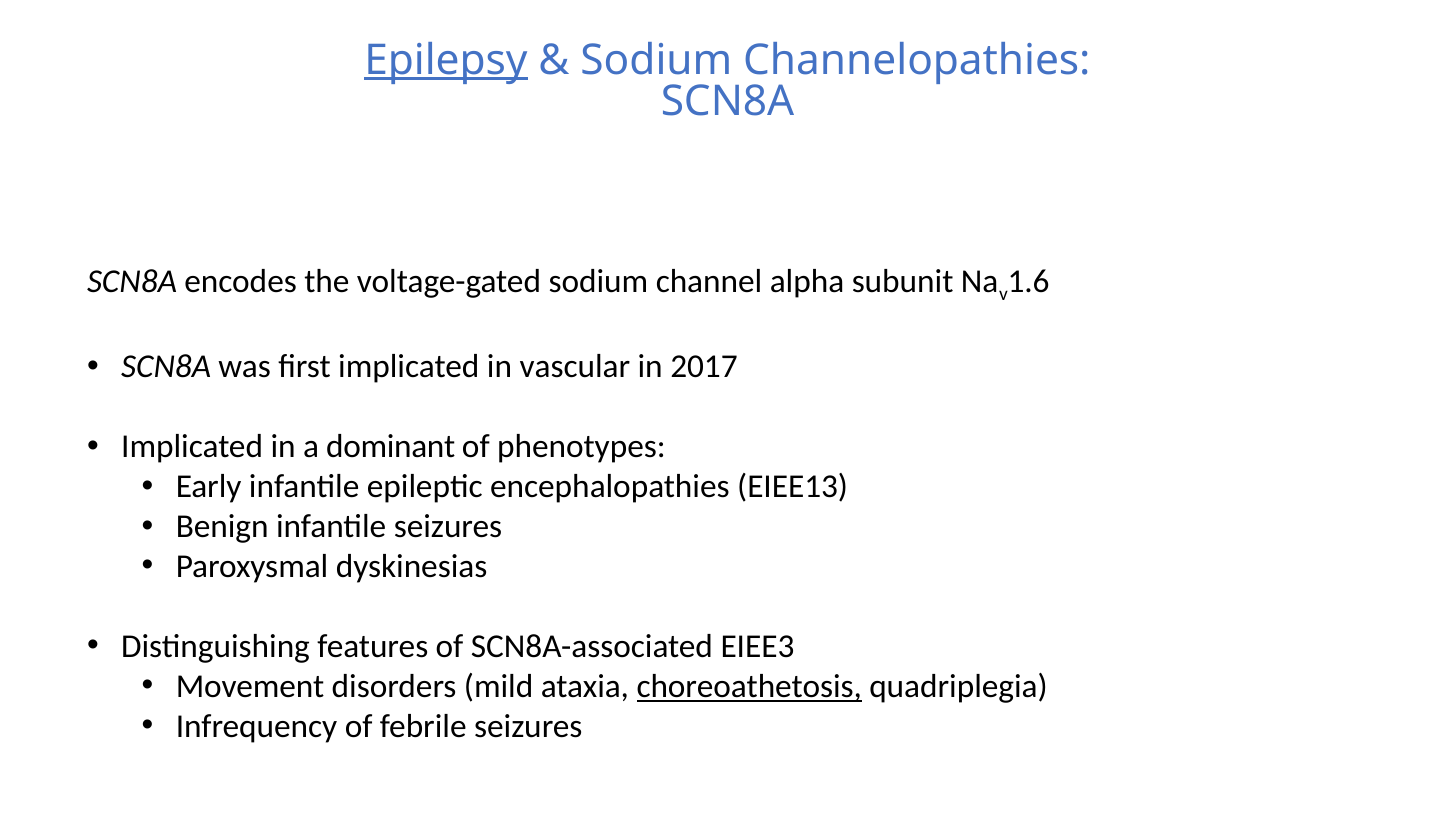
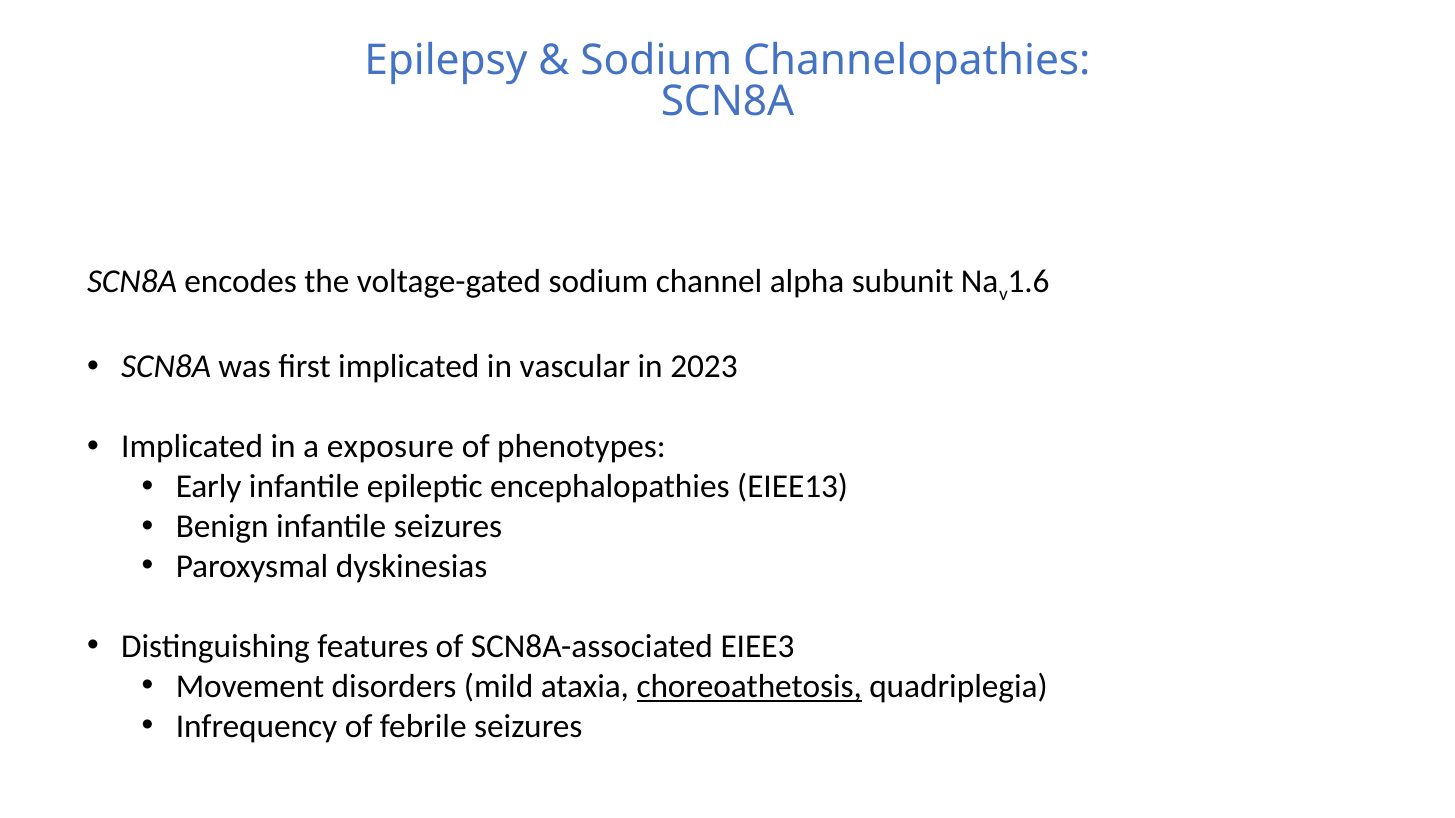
Epilepsy underline: present -> none (446, 60)
2017: 2017 -> 2023 (704, 367)
dominant: dominant -> exposure (390, 447)
